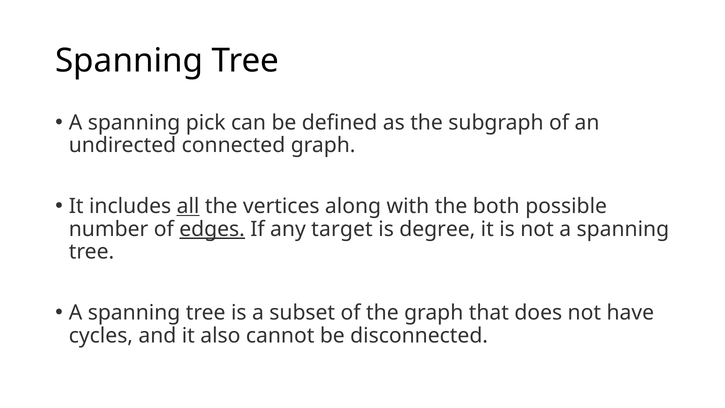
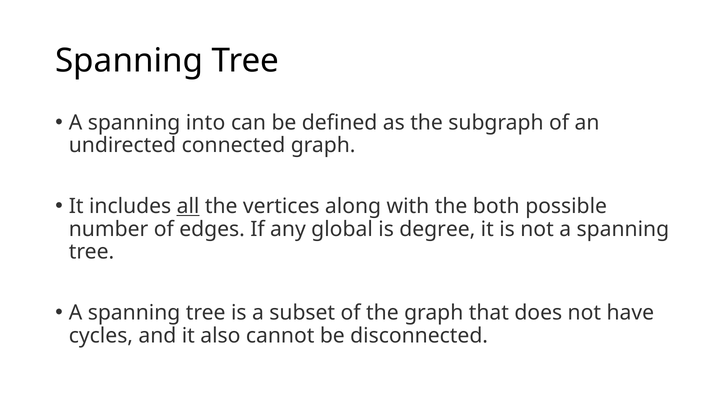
pick: pick -> into (206, 123)
edges underline: present -> none (212, 229)
target: target -> global (342, 229)
